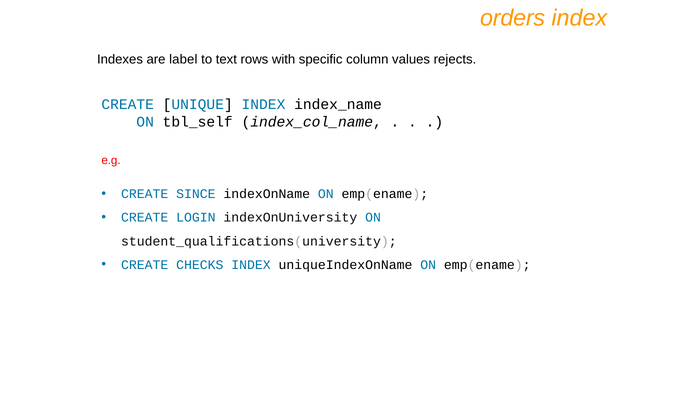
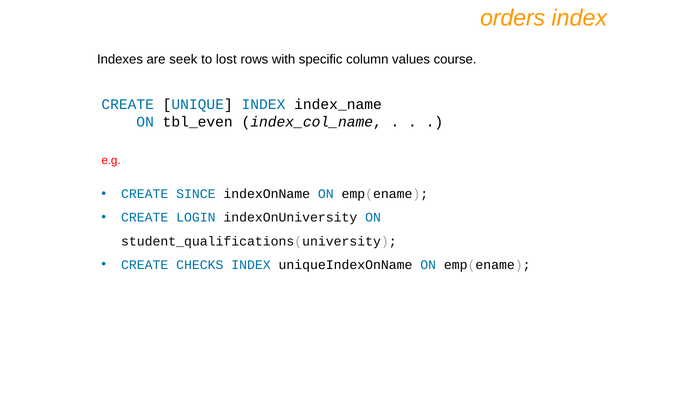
label: label -> seek (183, 59)
text: text -> lost (226, 59)
rejects: rejects -> course (455, 59)
tbl_self: tbl_self -> tbl_even (198, 122)
